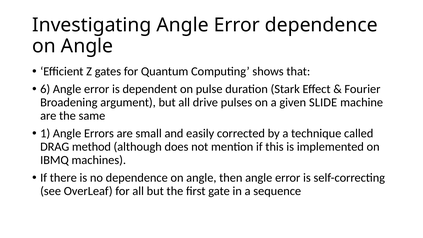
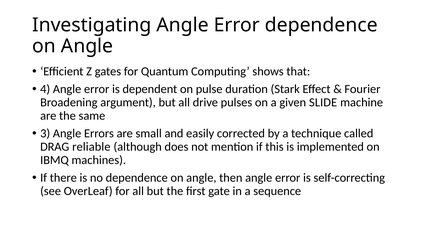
6: 6 -> 4 (45, 89)
1: 1 -> 3 (45, 134)
method: method -> reliable (91, 147)
